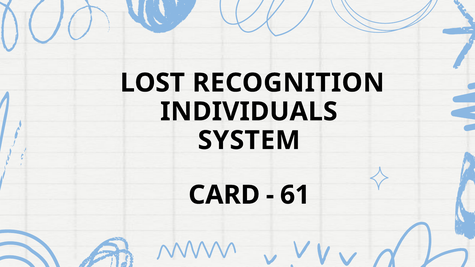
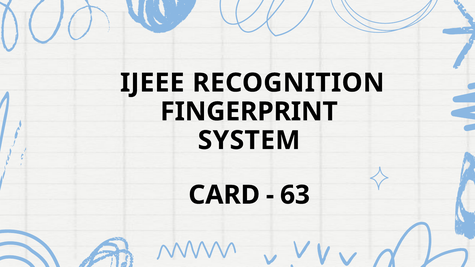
LOST: LOST -> IJEEE (152, 83)
INDIVIDUALS: INDIVIDUALS -> FINGERPRINT (249, 112)
61: 61 -> 63 (295, 195)
